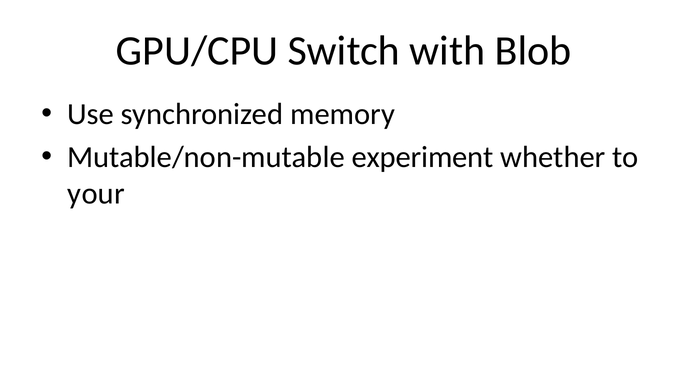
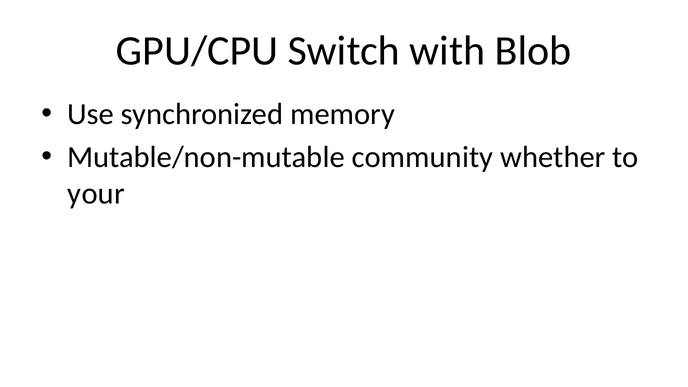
experiment: experiment -> community (422, 157)
